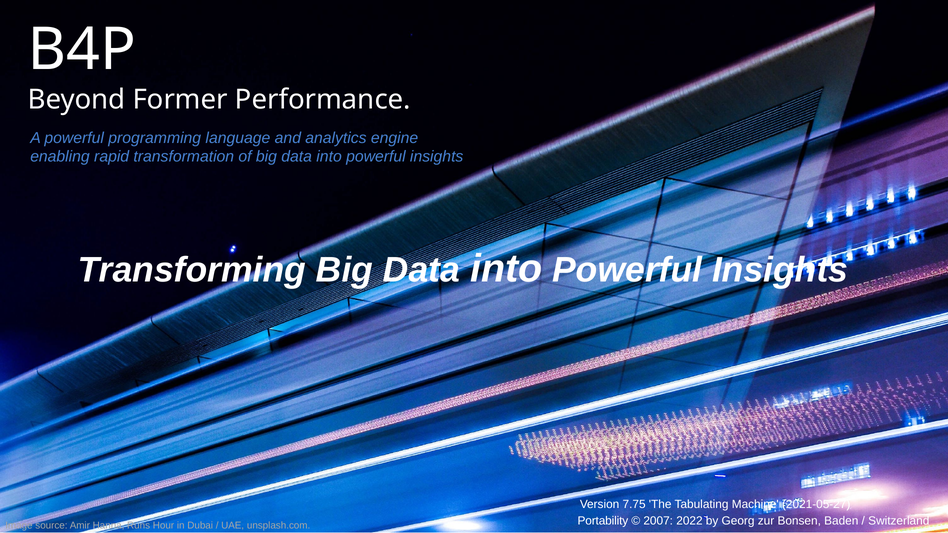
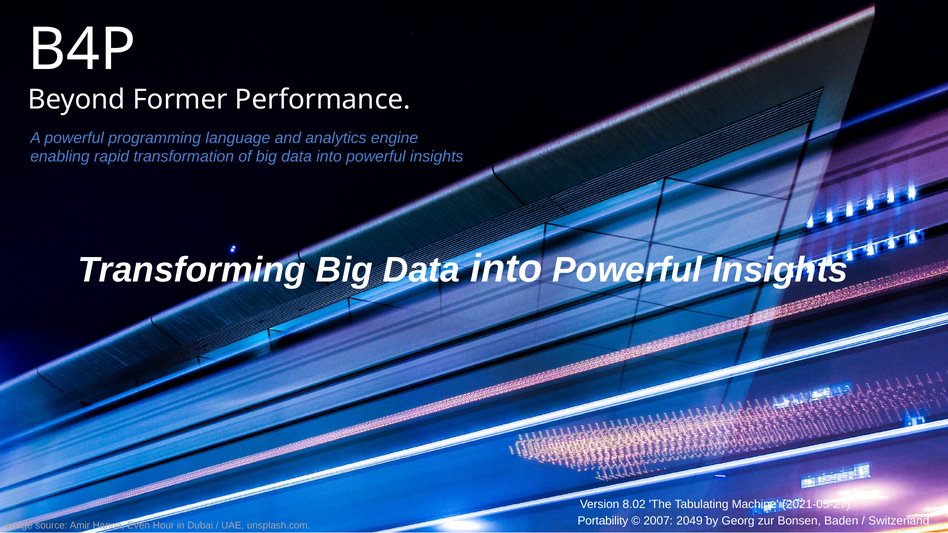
7.75: 7.75 -> 8.02 (634, 505)
2022: 2022 -> 2049 (689, 521)
Runs: Runs -> Even (139, 526)
